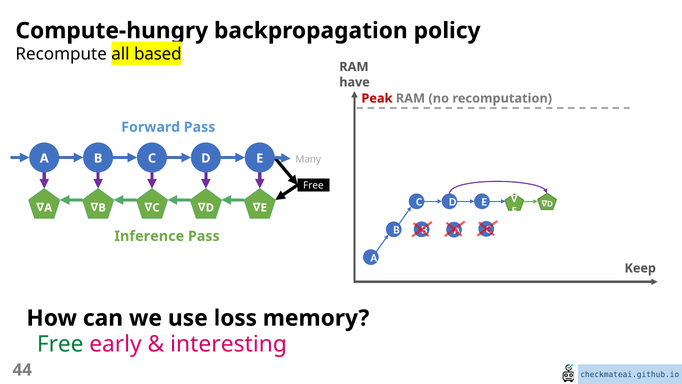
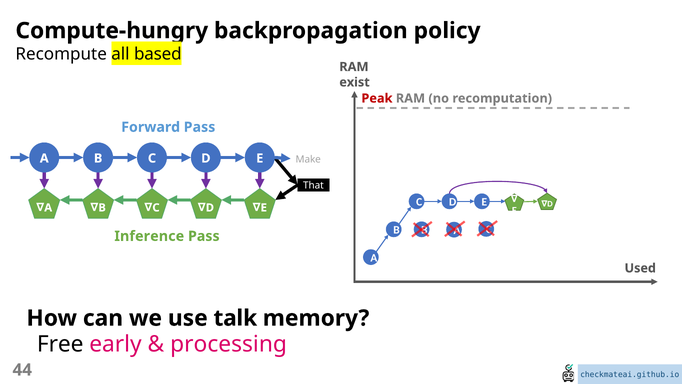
have: have -> exist (354, 82)
Many: Many -> Make (308, 159)
Free: Free -> That (313, 186)
Keep: Keep -> Used (640, 268)
loss: loss -> talk (235, 318)
Free colour: green -> black (60, 344)
interesting: interesting -> processing (229, 344)
